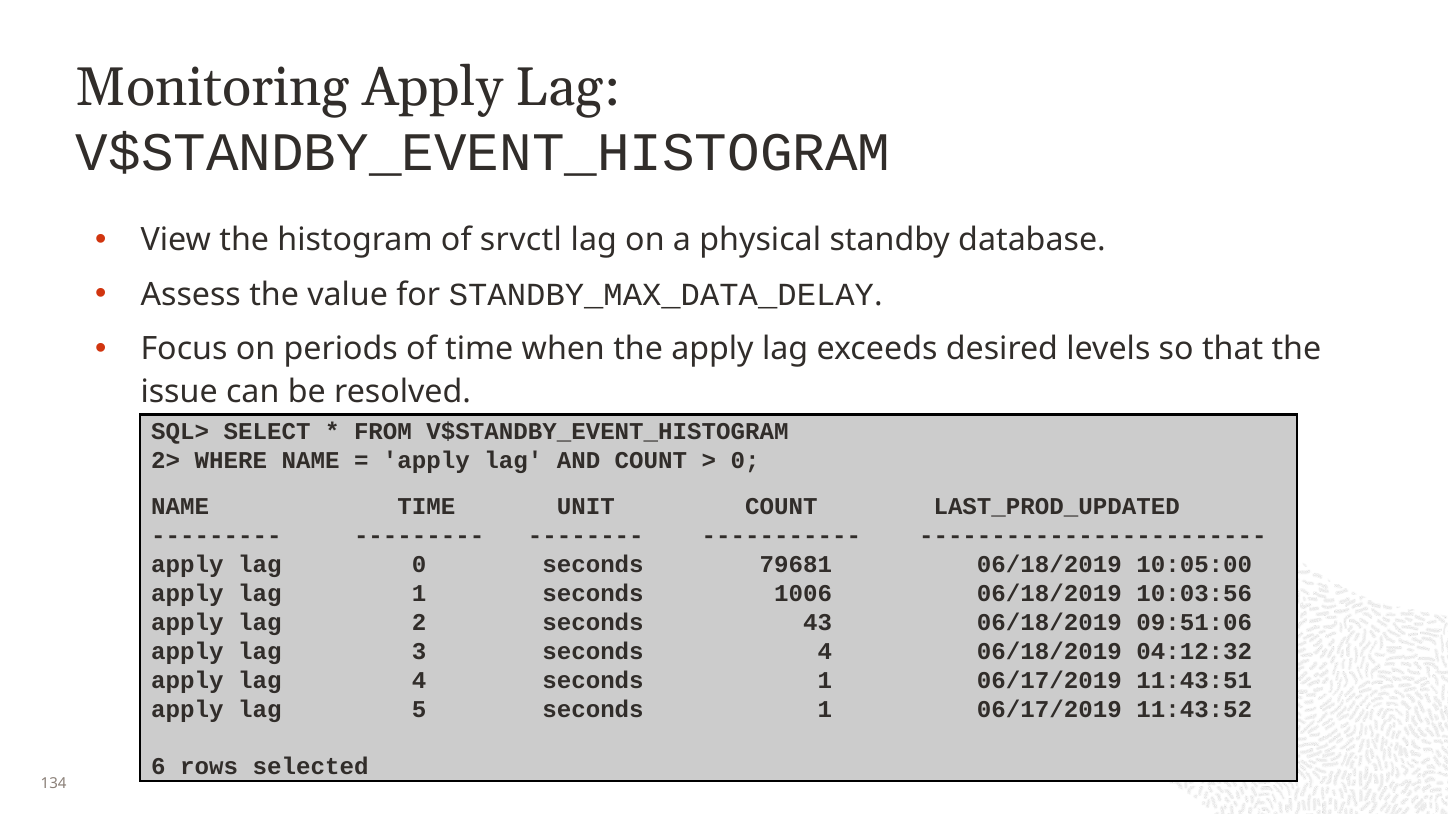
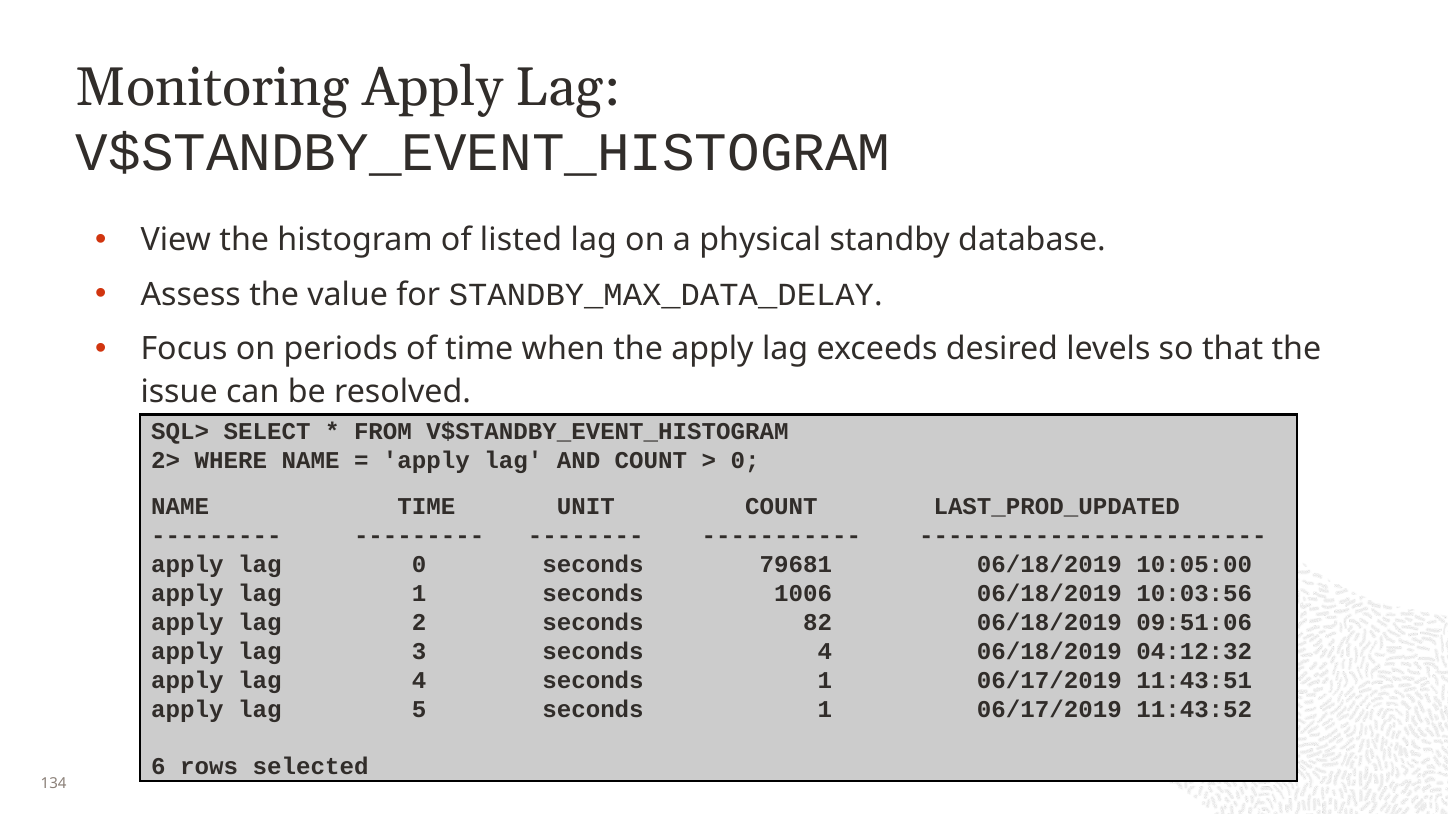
srvctl: srvctl -> listed (521, 240)
43: 43 -> 82 (818, 623)
